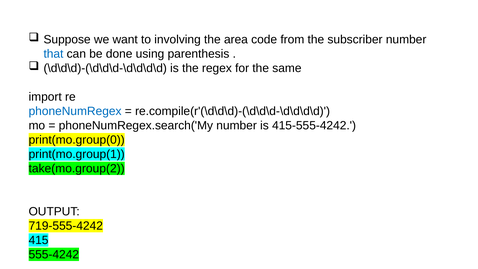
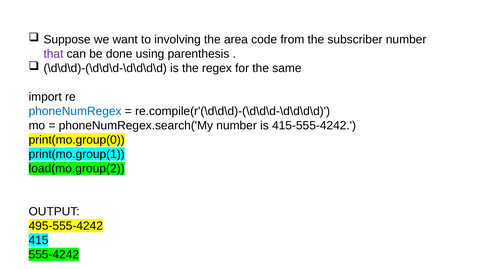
that colour: blue -> purple (53, 54)
take(mo.group(2: take(mo.group(2 -> load(mo.group(2 (77, 168)
719-555-4242: 719-555-4242 -> 495-555-4242 (66, 226)
